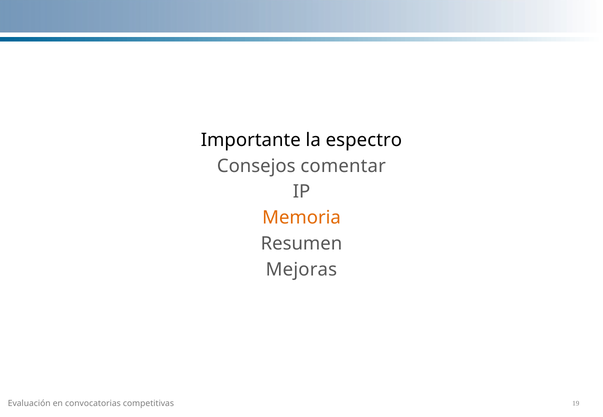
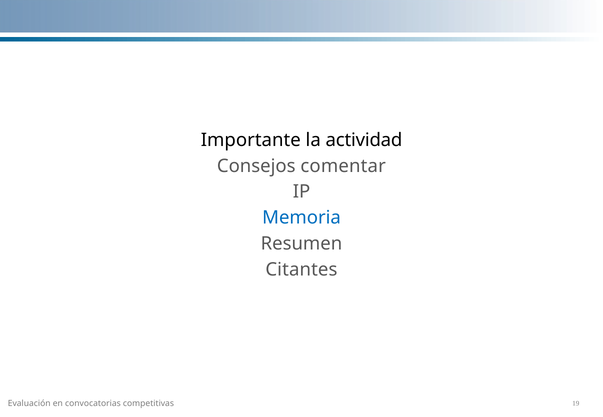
espectro: espectro -> actividad (364, 140)
Memoria colour: orange -> blue (302, 218)
Mejoras: Mejoras -> Citantes (301, 270)
